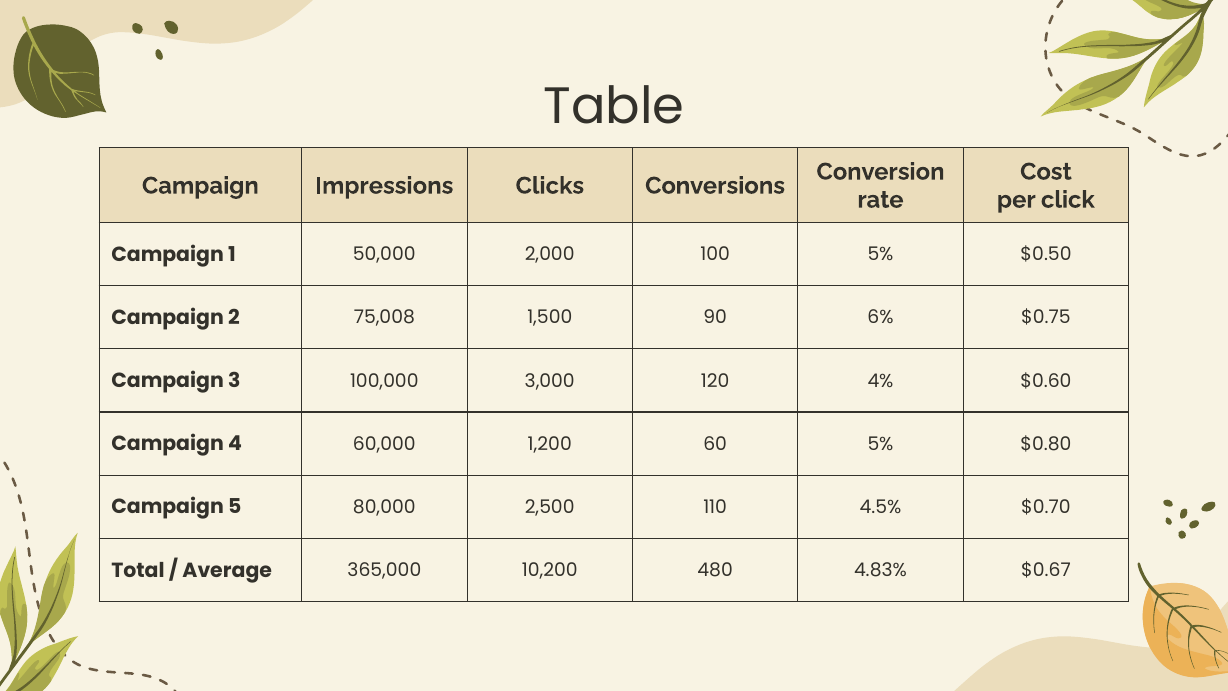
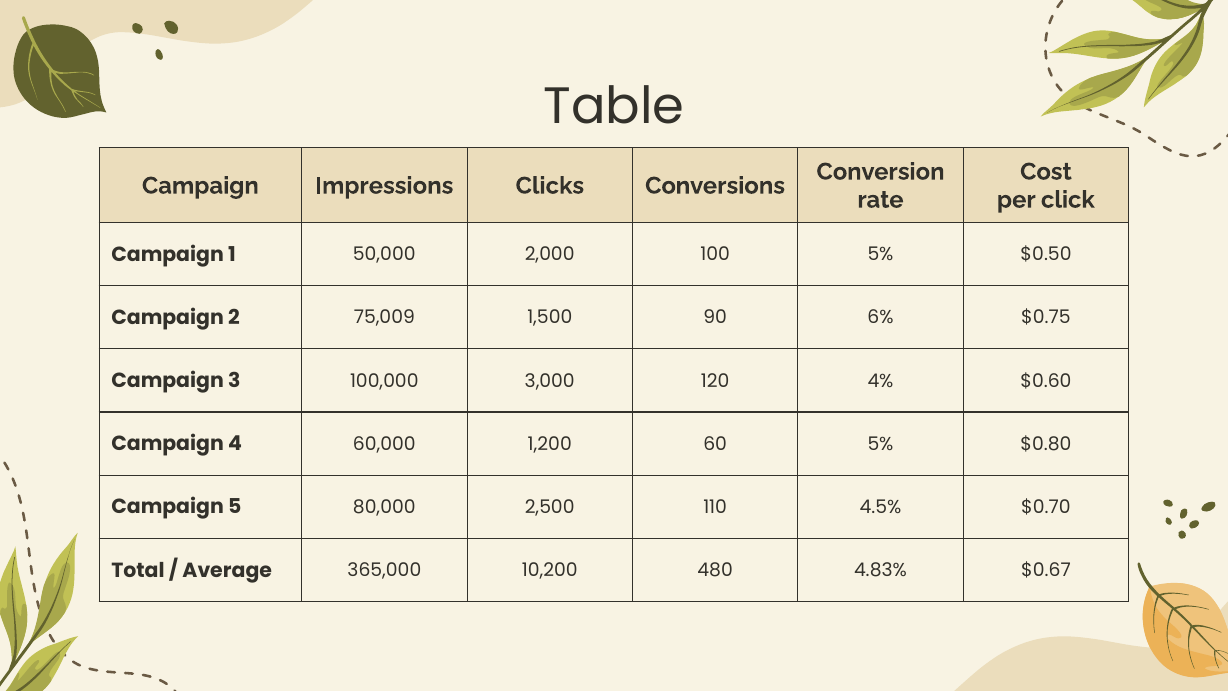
75,008: 75,008 -> 75,009 (384, 318)
